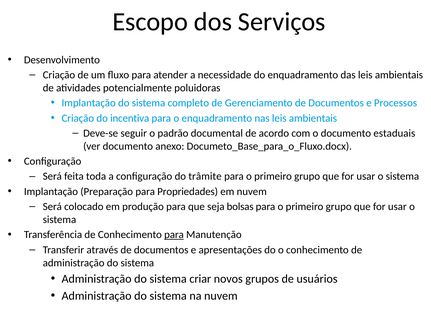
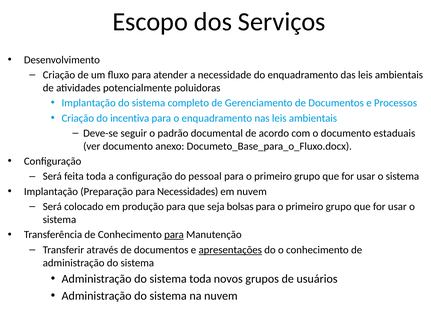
trâmite: trâmite -> pessoal (205, 176)
Propriedades: Propriedades -> Necessidades (188, 191)
apresentações underline: none -> present (230, 249)
sistema criar: criar -> toda (200, 278)
